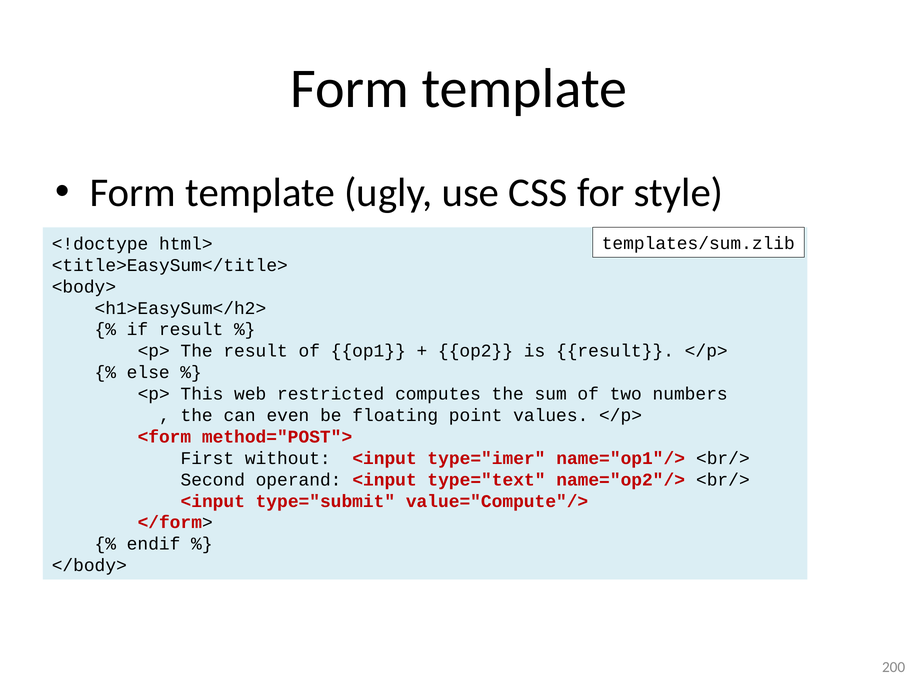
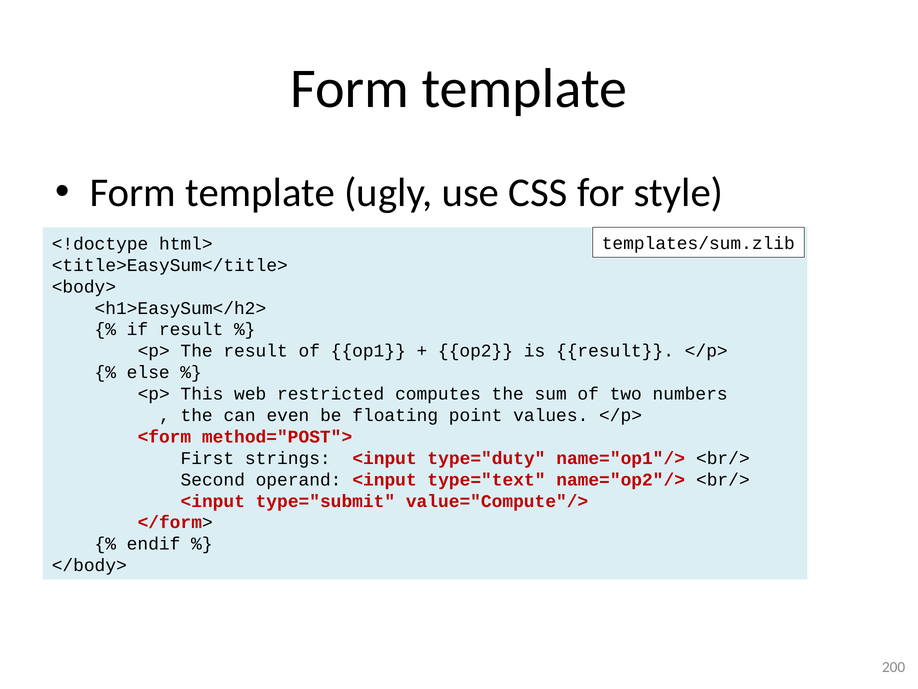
without: without -> strings (288, 458)
type="imer: type="imer -> type="duty (486, 458)
